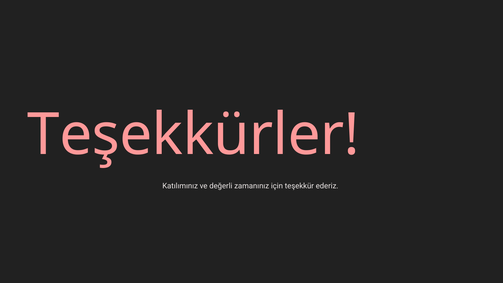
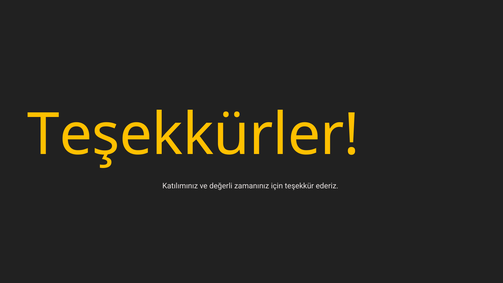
Teşekkürler colour: pink -> yellow (193, 135)
